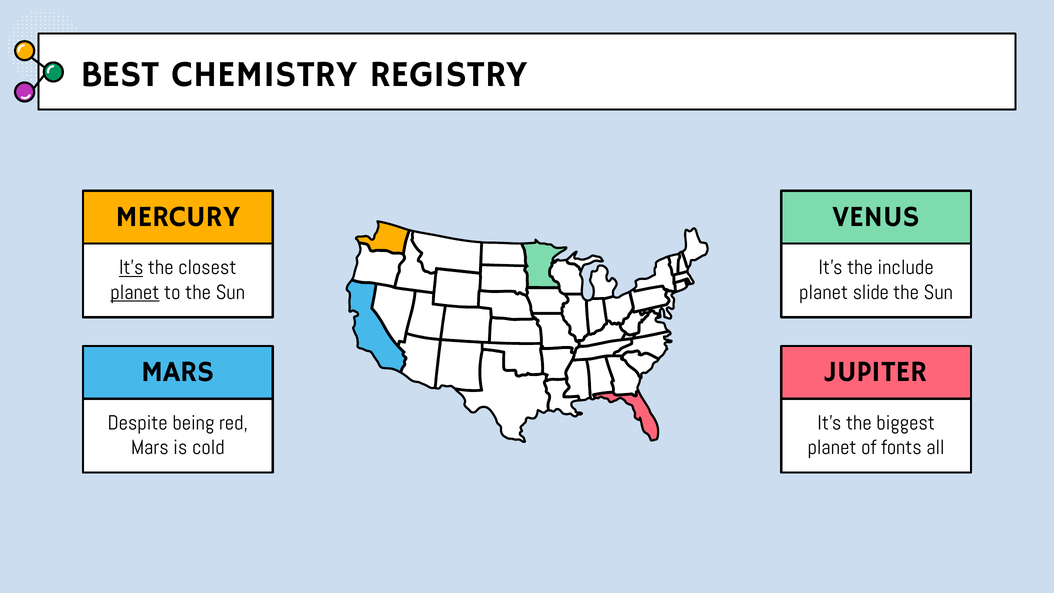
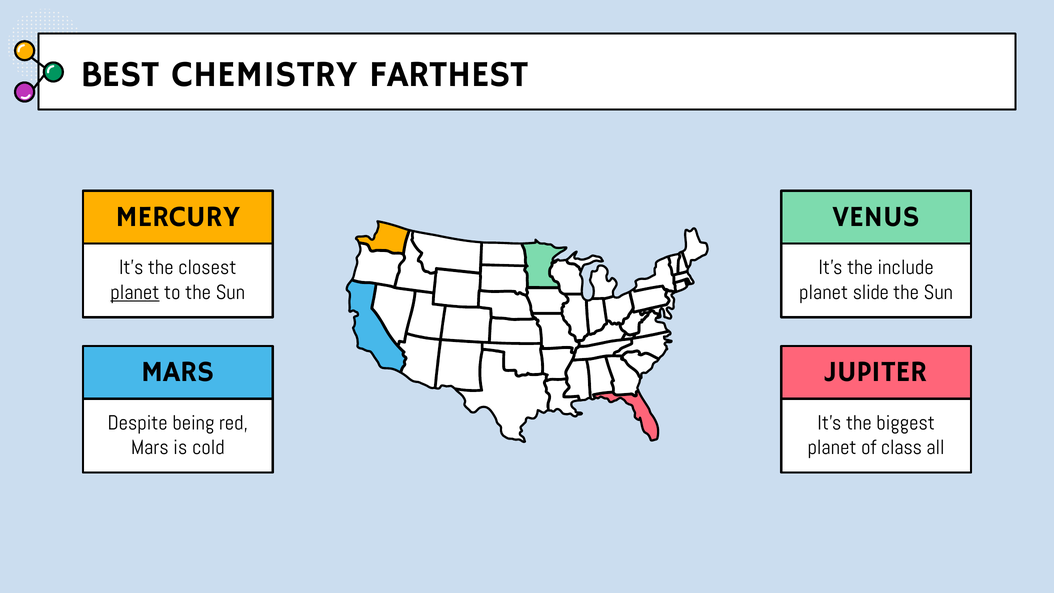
REGISTRY: REGISTRY -> FARTHEST (449, 74)
It’s underline: present -> none (131, 268)
fonts: fonts -> class (901, 448)
